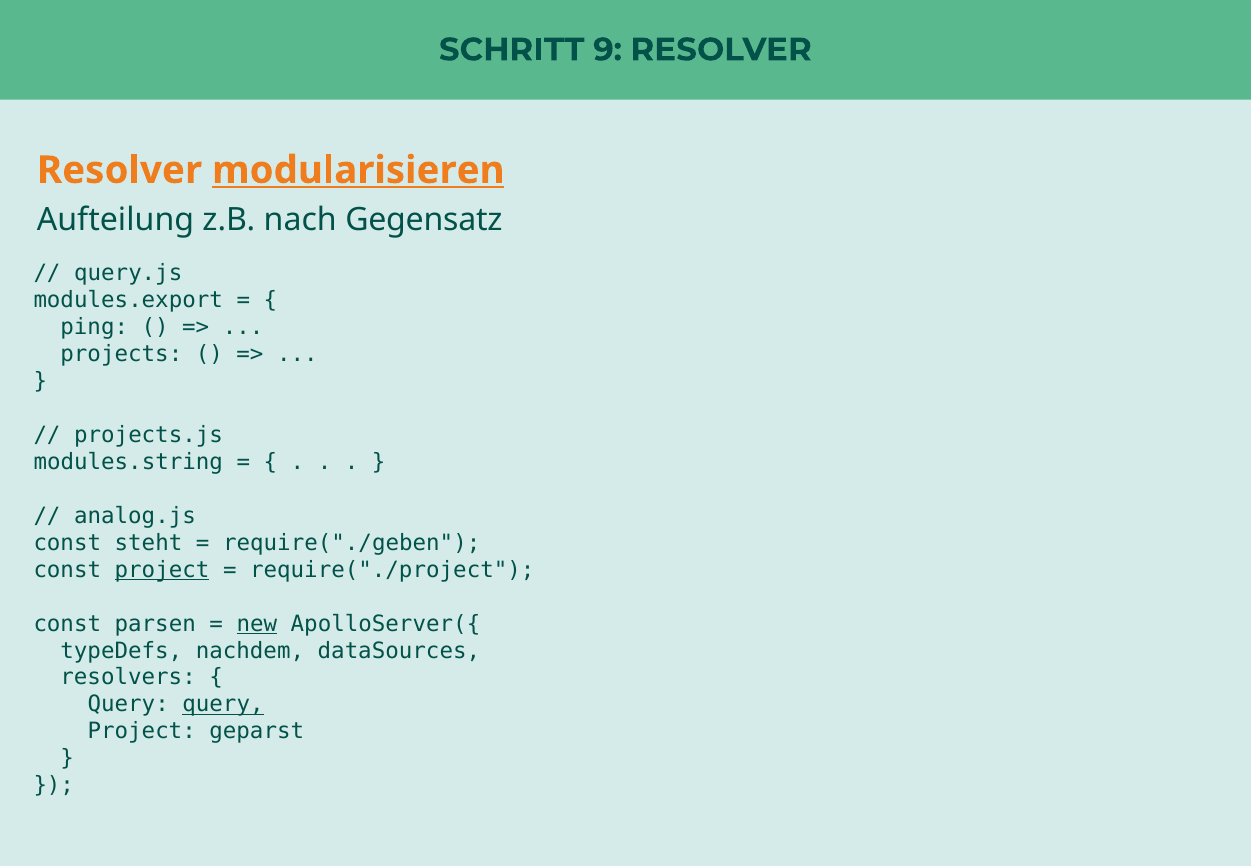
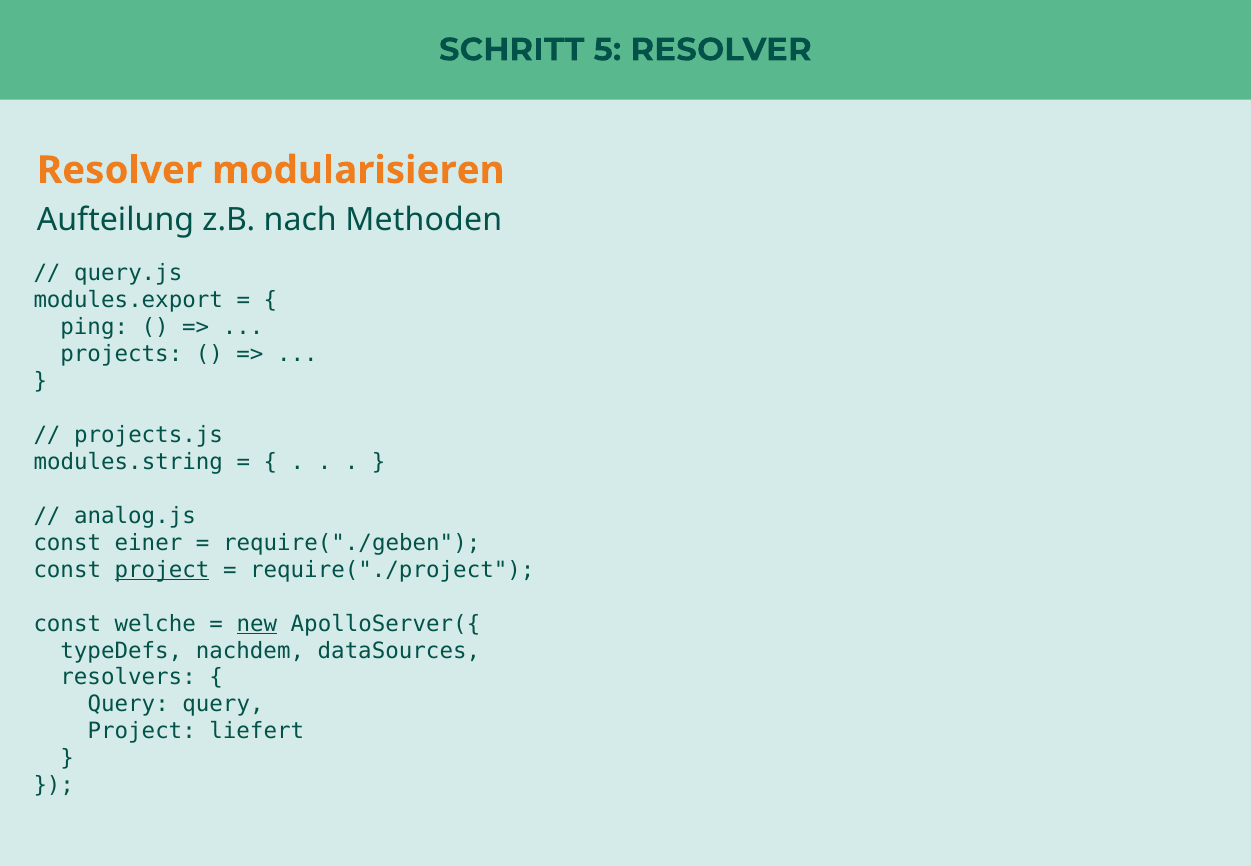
9: 9 -> 5 (607, 50)
modularisieren underline: present -> none (358, 170)
Gegensatz: Gegensatz -> Methoden (424, 220)
steht: steht -> einer (148, 543)
parsen: parsen -> welche (155, 624)
query underline: present -> none (223, 705)
geparst: geparst -> liefert (257, 732)
